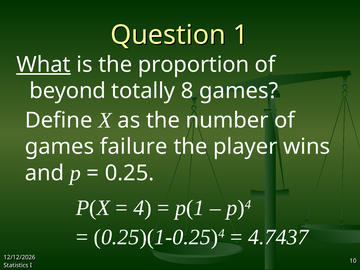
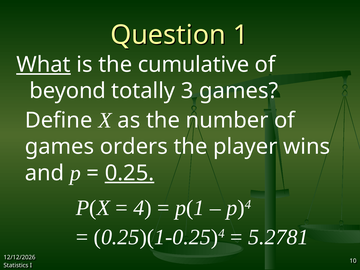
proportion: proportion -> cumulative (194, 65)
8: 8 -> 3 (187, 91)
failure: failure -> orders (134, 147)
0.25 underline: none -> present (130, 173)
4.7437: 4.7437 -> 5.2781 (278, 237)
